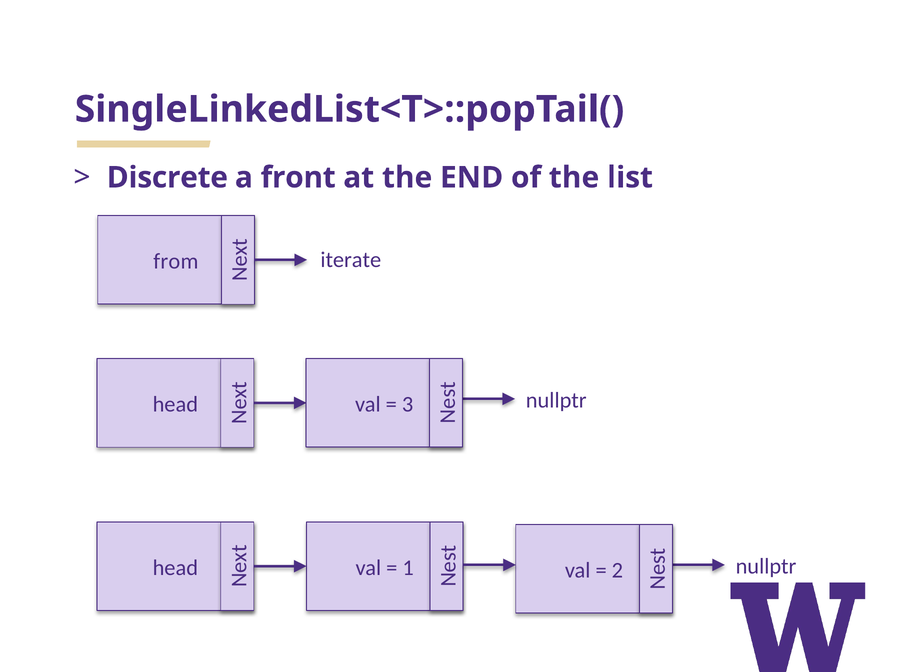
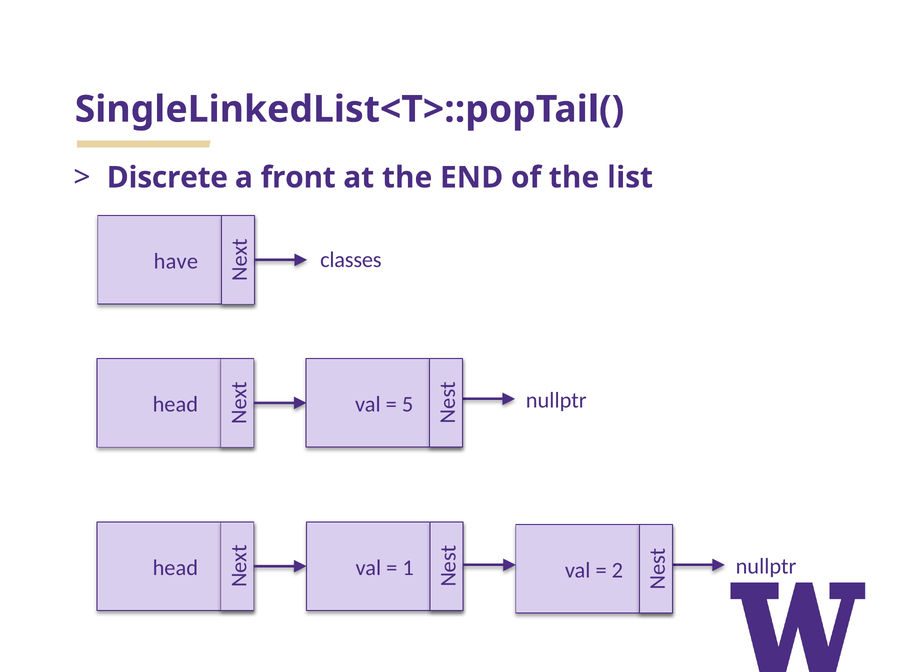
iterate: iterate -> classes (351, 260)
from: from -> have (176, 262)
3: 3 -> 5 (408, 405)
